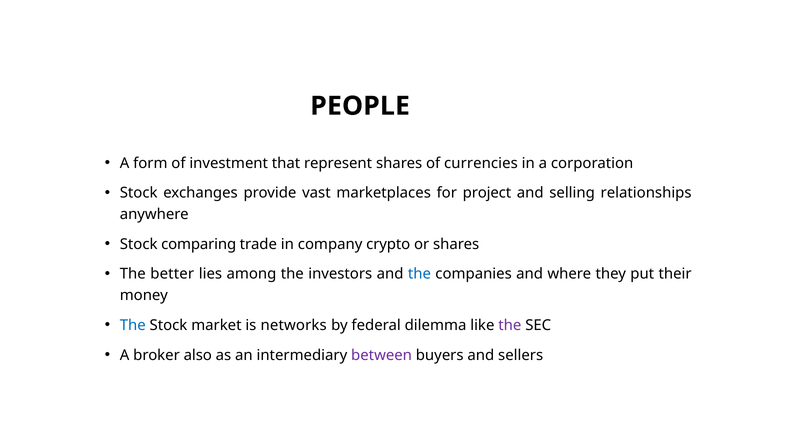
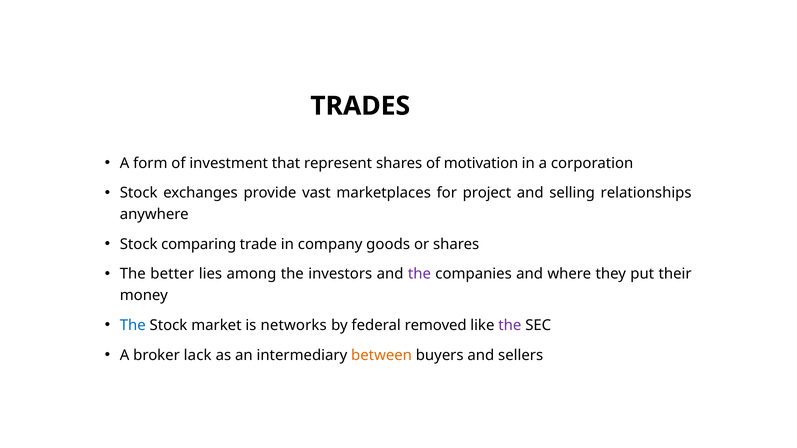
PEOPLE: PEOPLE -> TRADES (360, 106)
currencies: currencies -> motivation (481, 163)
crypto: crypto -> goods (388, 244)
the colour: blue -> purple (419, 274)
dilemma: dilemma -> removed (436, 326)
also: also -> lack (198, 355)
between colour: purple -> orange (382, 355)
